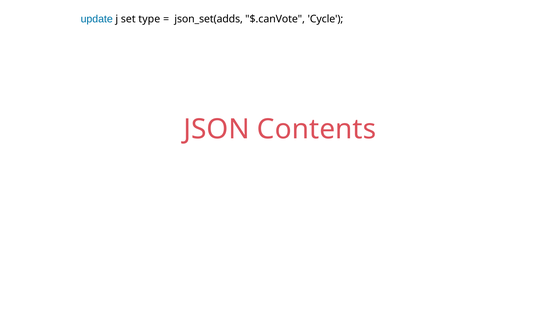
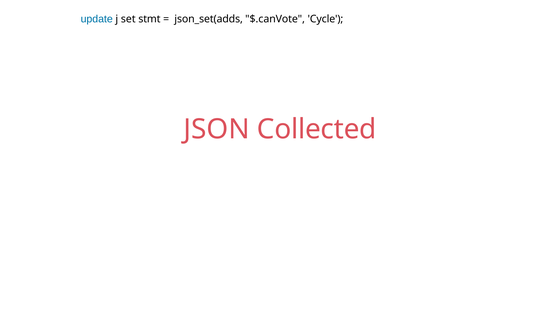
type: type -> stmt (149, 19)
Contents: Contents -> Collected (317, 129)
